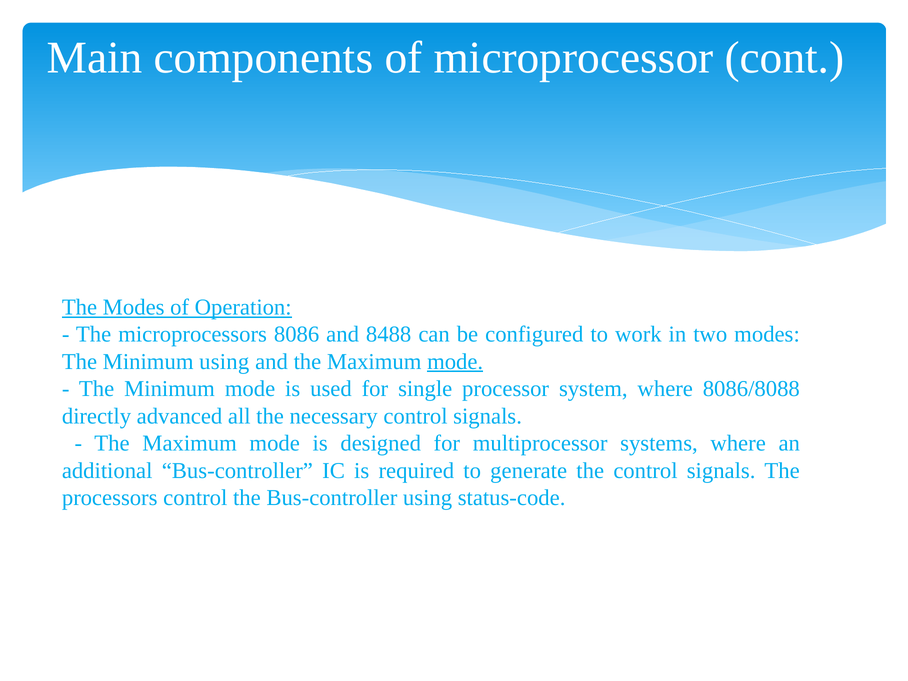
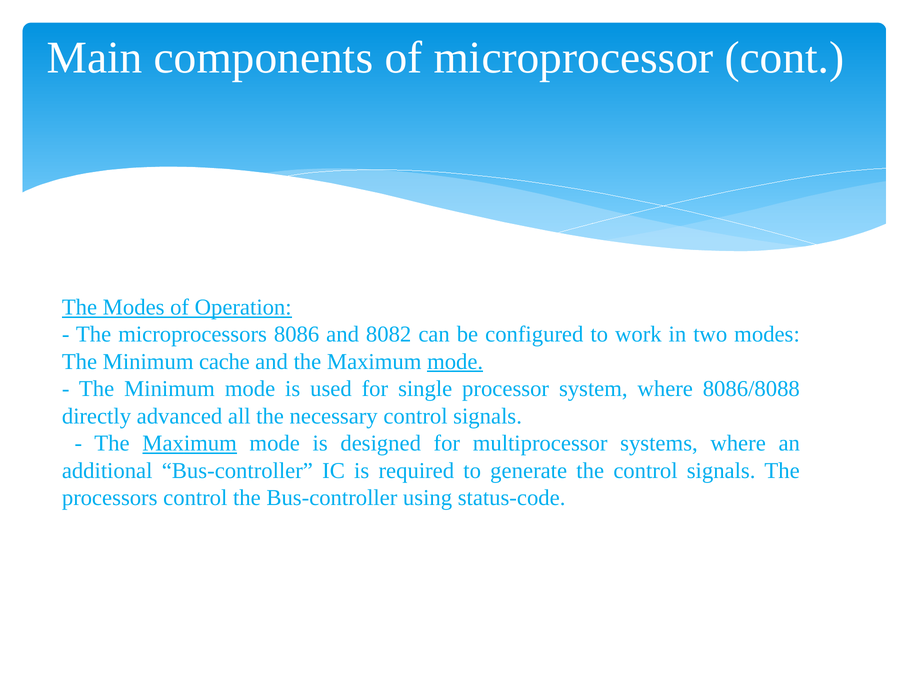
8488: 8488 -> 8082 (389, 334)
Minimum using: using -> cache (224, 362)
Maximum underline: none -> present (190, 443)
